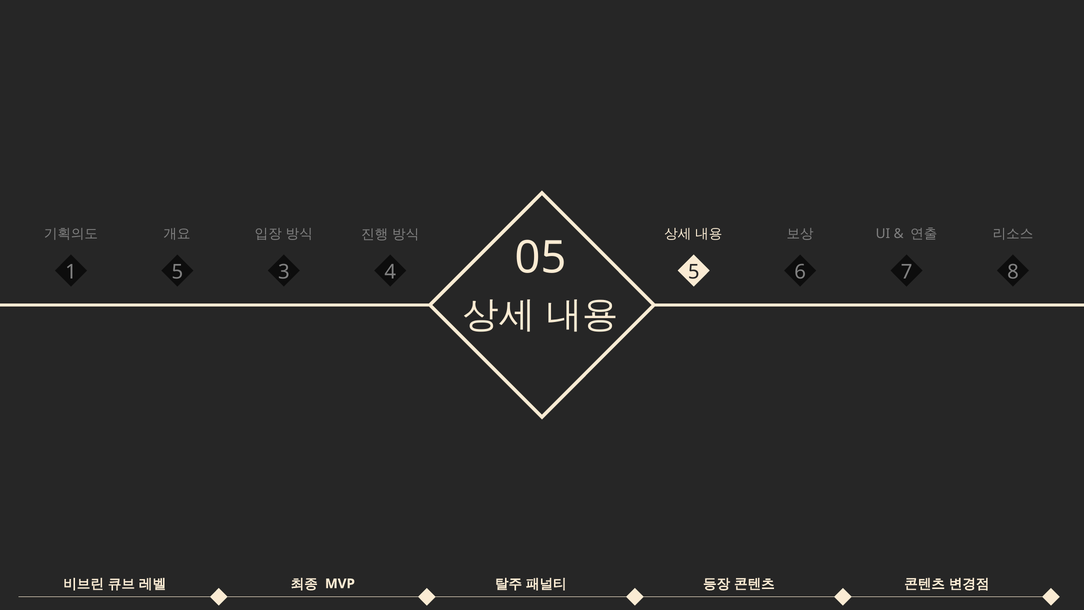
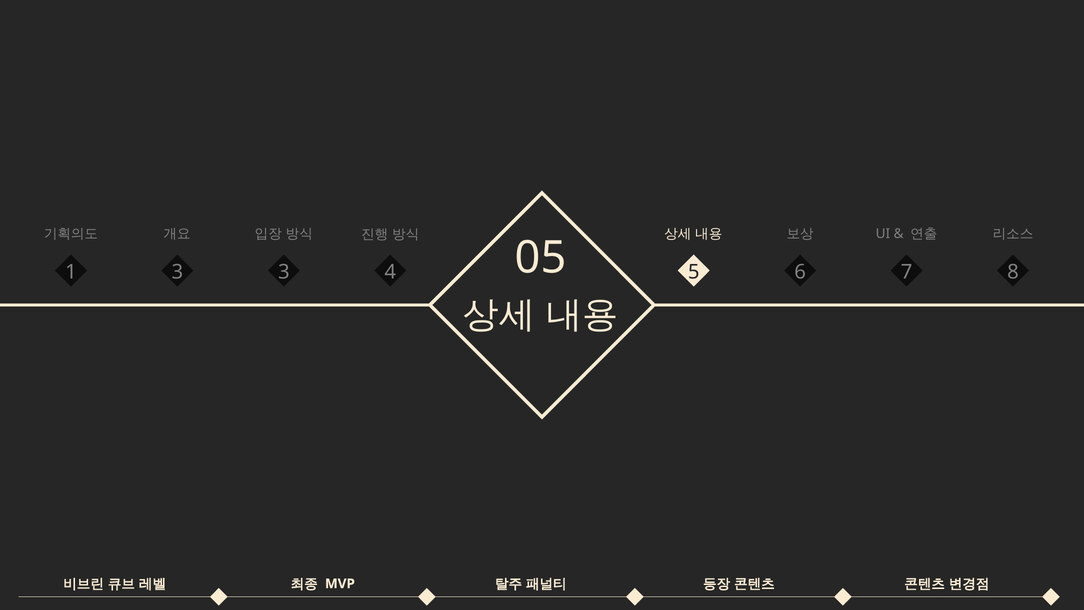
1 5: 5 -> 3 (177, 272)
